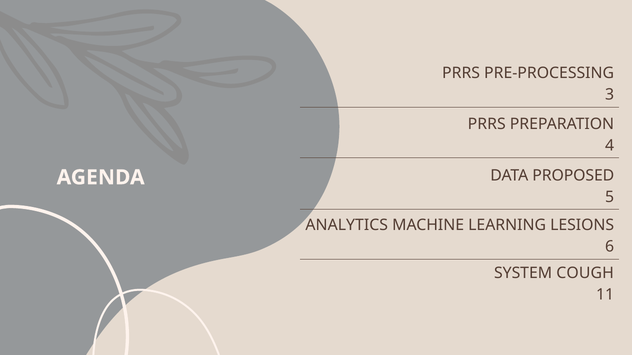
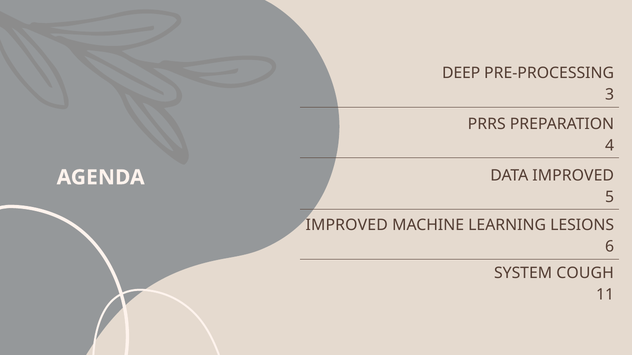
PRRS: PRRS -> DEEP (461, 73)
DATA PROPOSED: PROPOSED -> IMPROVED (573, 176)
ANALYTICS: ANALYTICS -> IMPROVED (347, 226)
